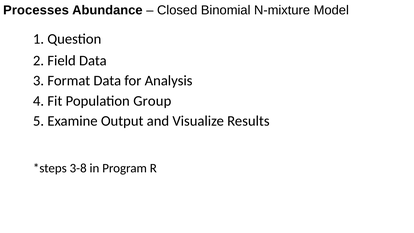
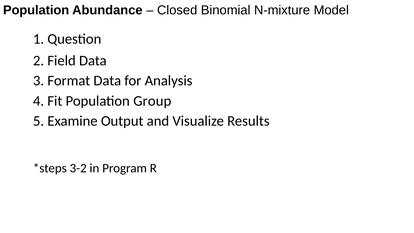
Processes: Processes -> Population (36, 10)
3-8: 3-8 -> 3-2 (78, 168)
